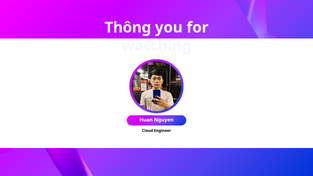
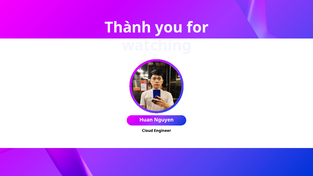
Thông: Thông -> Thành (128, 28)
